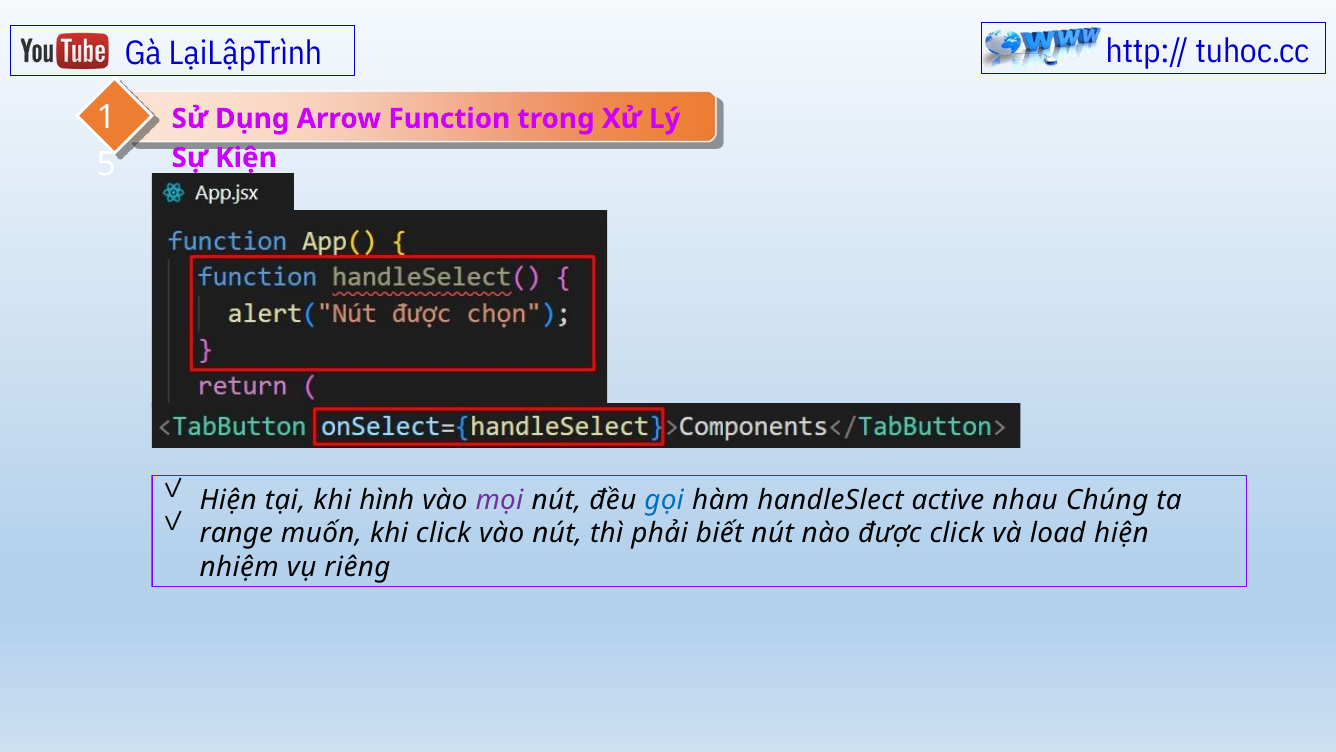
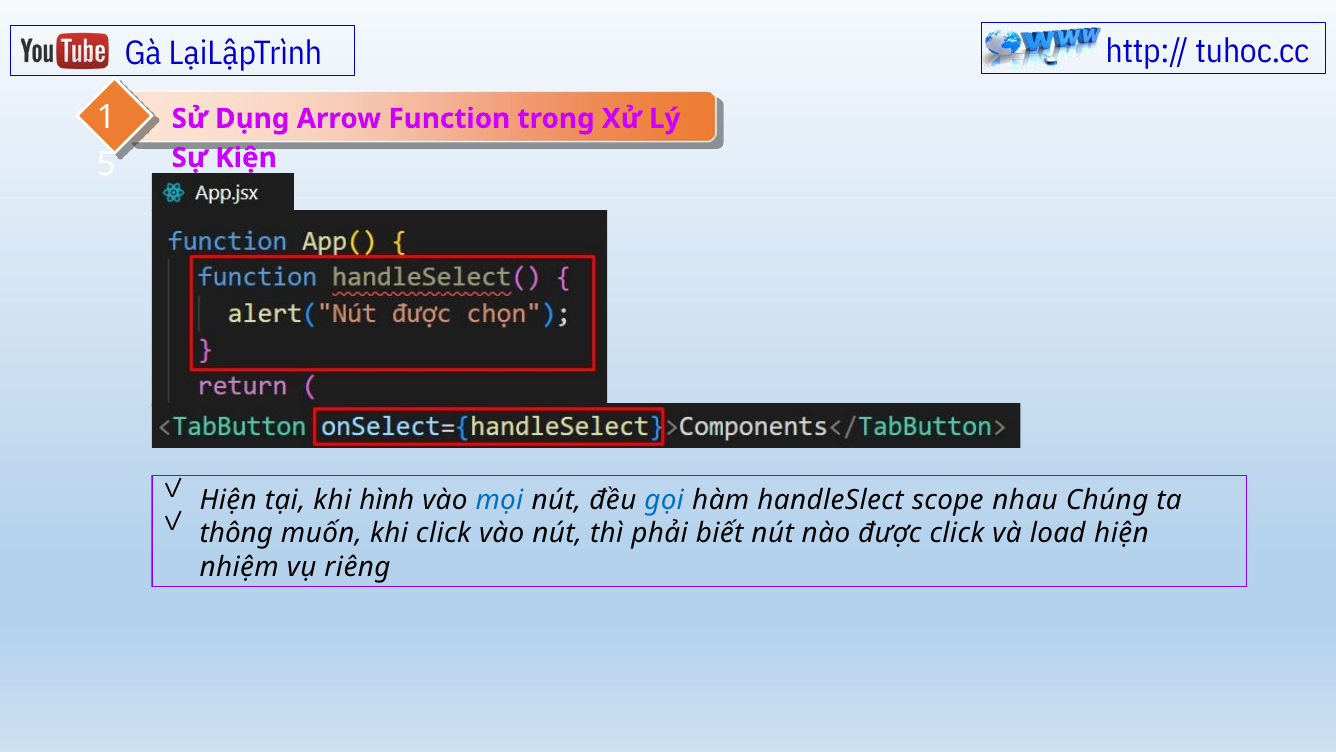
mọi colour: purple -> blue (499, 500)
active: active -> scope (948, 500)
range: range -> thông (236, 533)
